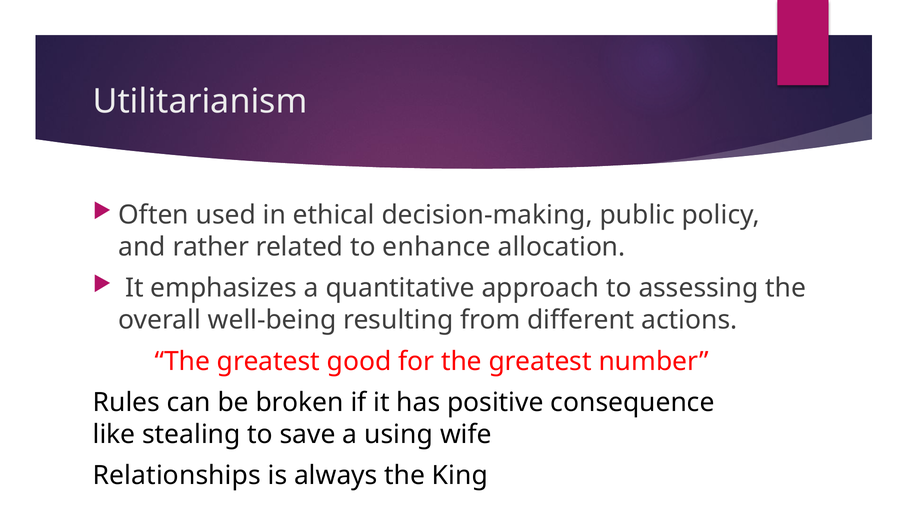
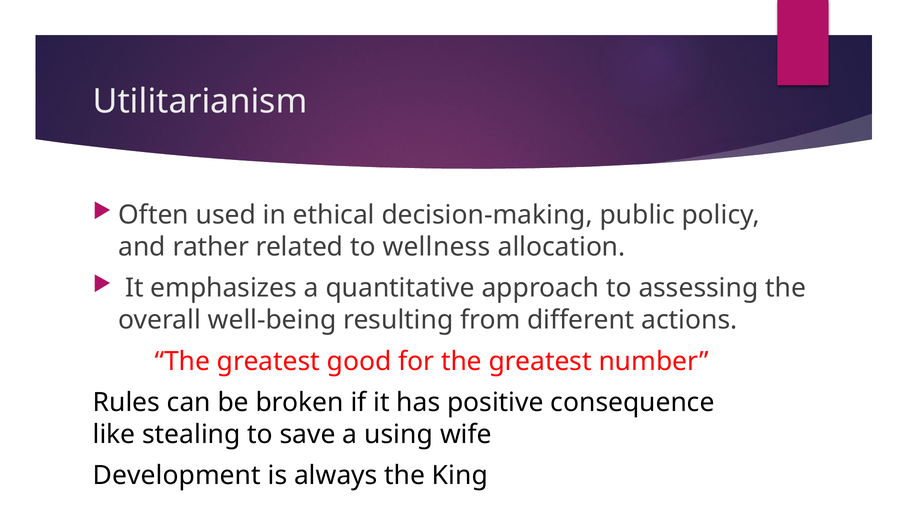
enhance: enhance -> wellness (437, 247)
Relationships: Relationships -> Development (177, 475)
